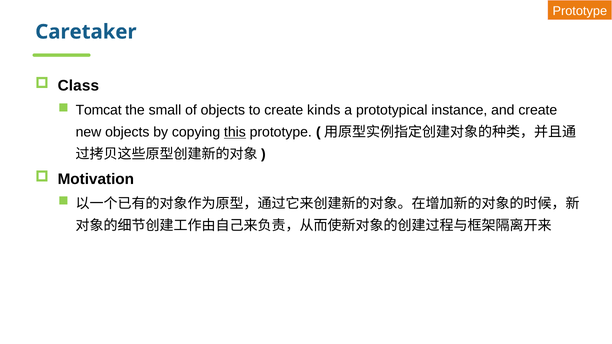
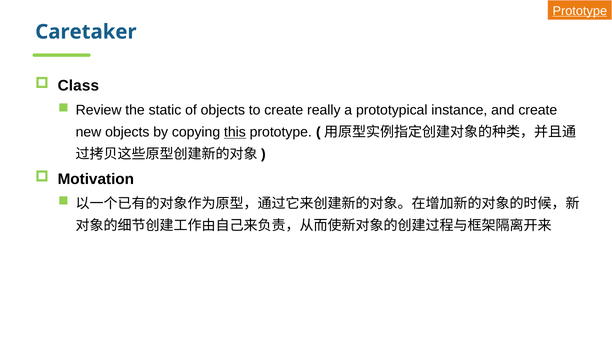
Prototype underline: none -> present (580, 11)
Tomcat: Tomcat -> Review (99, 110)
small: small -> static (165, 110)
kinds: kinds -> really (324, 110)
